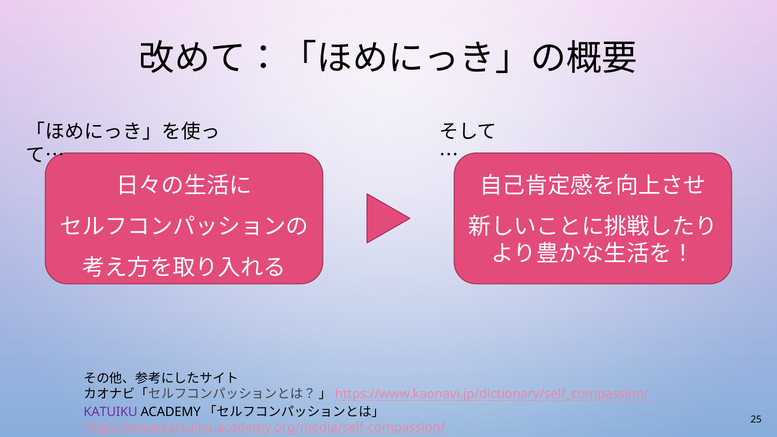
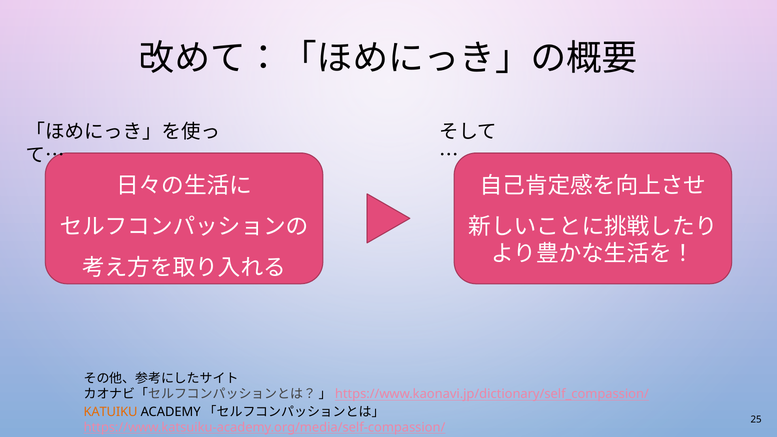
KATUIKU colour: purple -> orange (111, 412)
